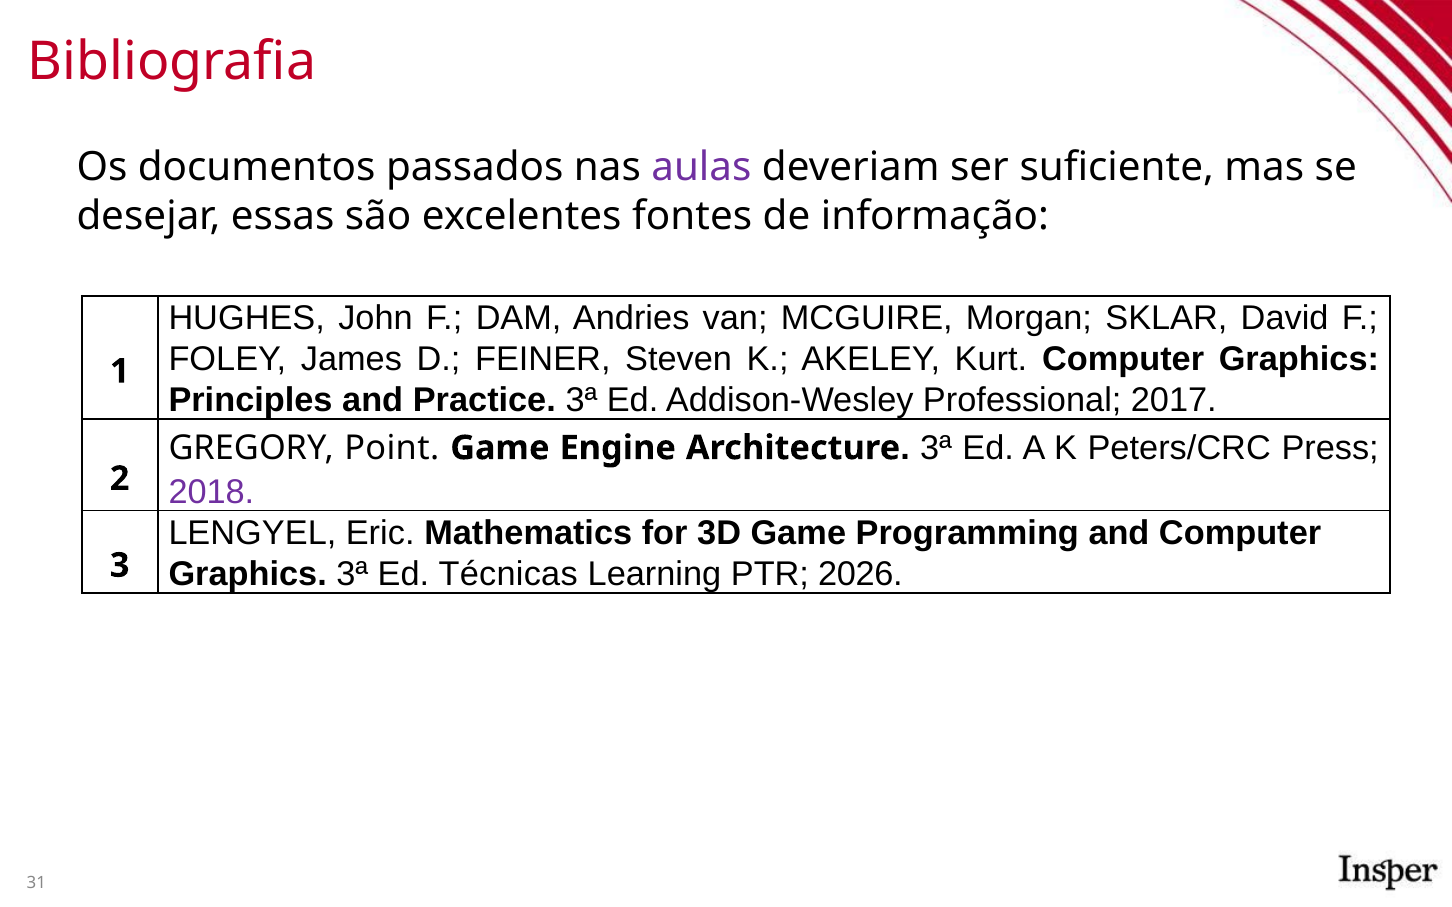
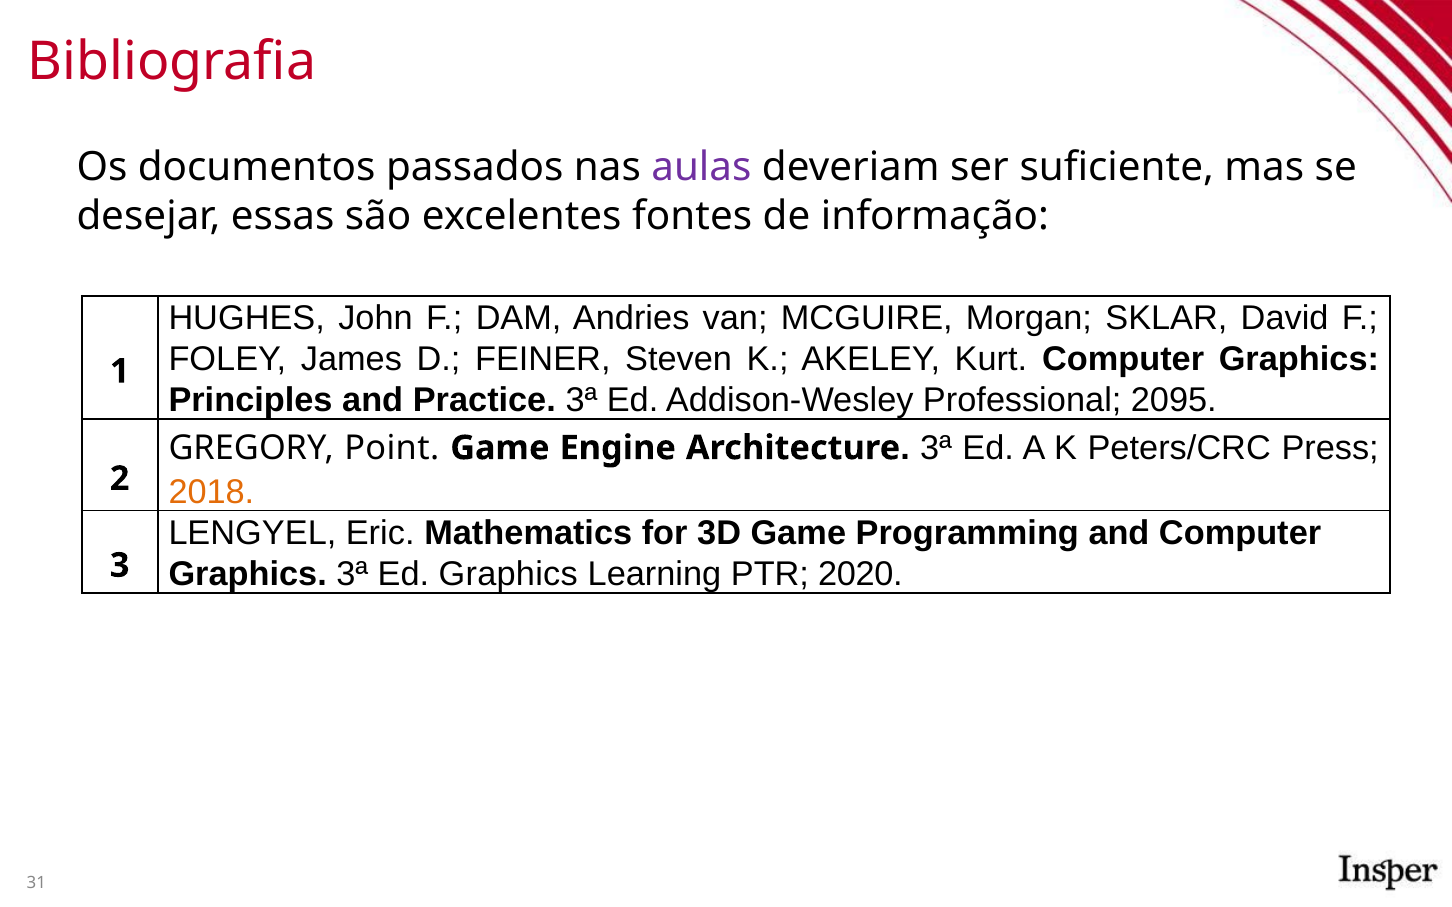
2017: 2017 -> 2095 (1174, 401)
2018 colour: purple -> orange (211, 492)
Ed Técnicas: Técnicas -> Graphics (508, 575)
2026: 2026 -> 2020 (860, 575)
